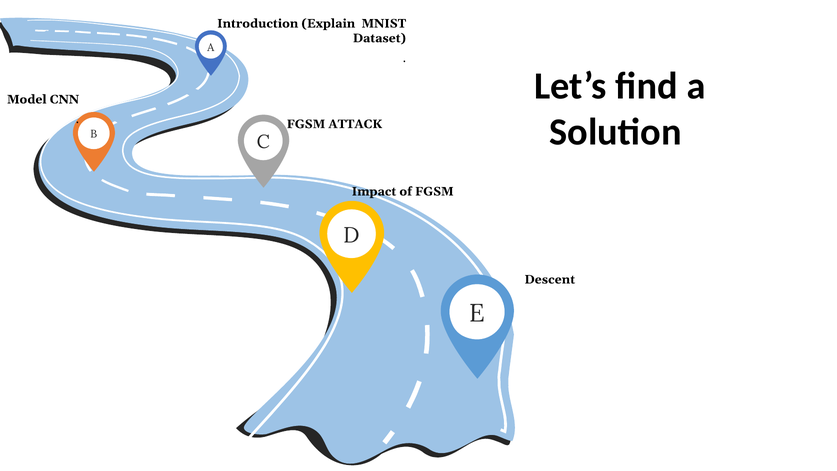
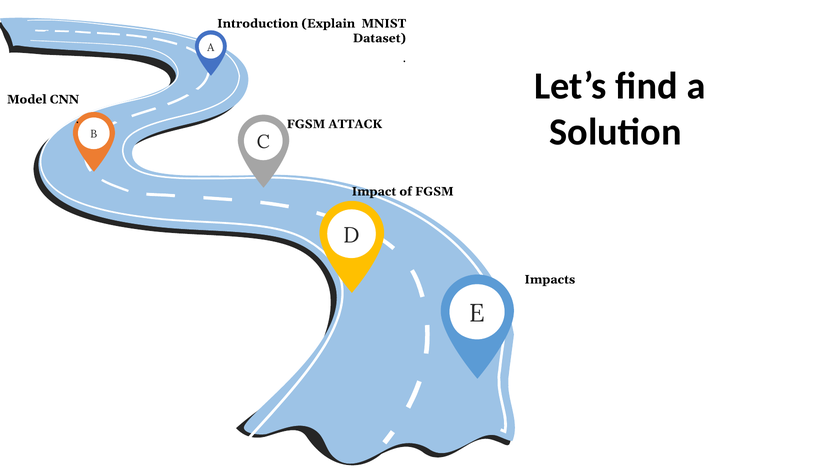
Descent: Descent -> Impacts (550, 279)
